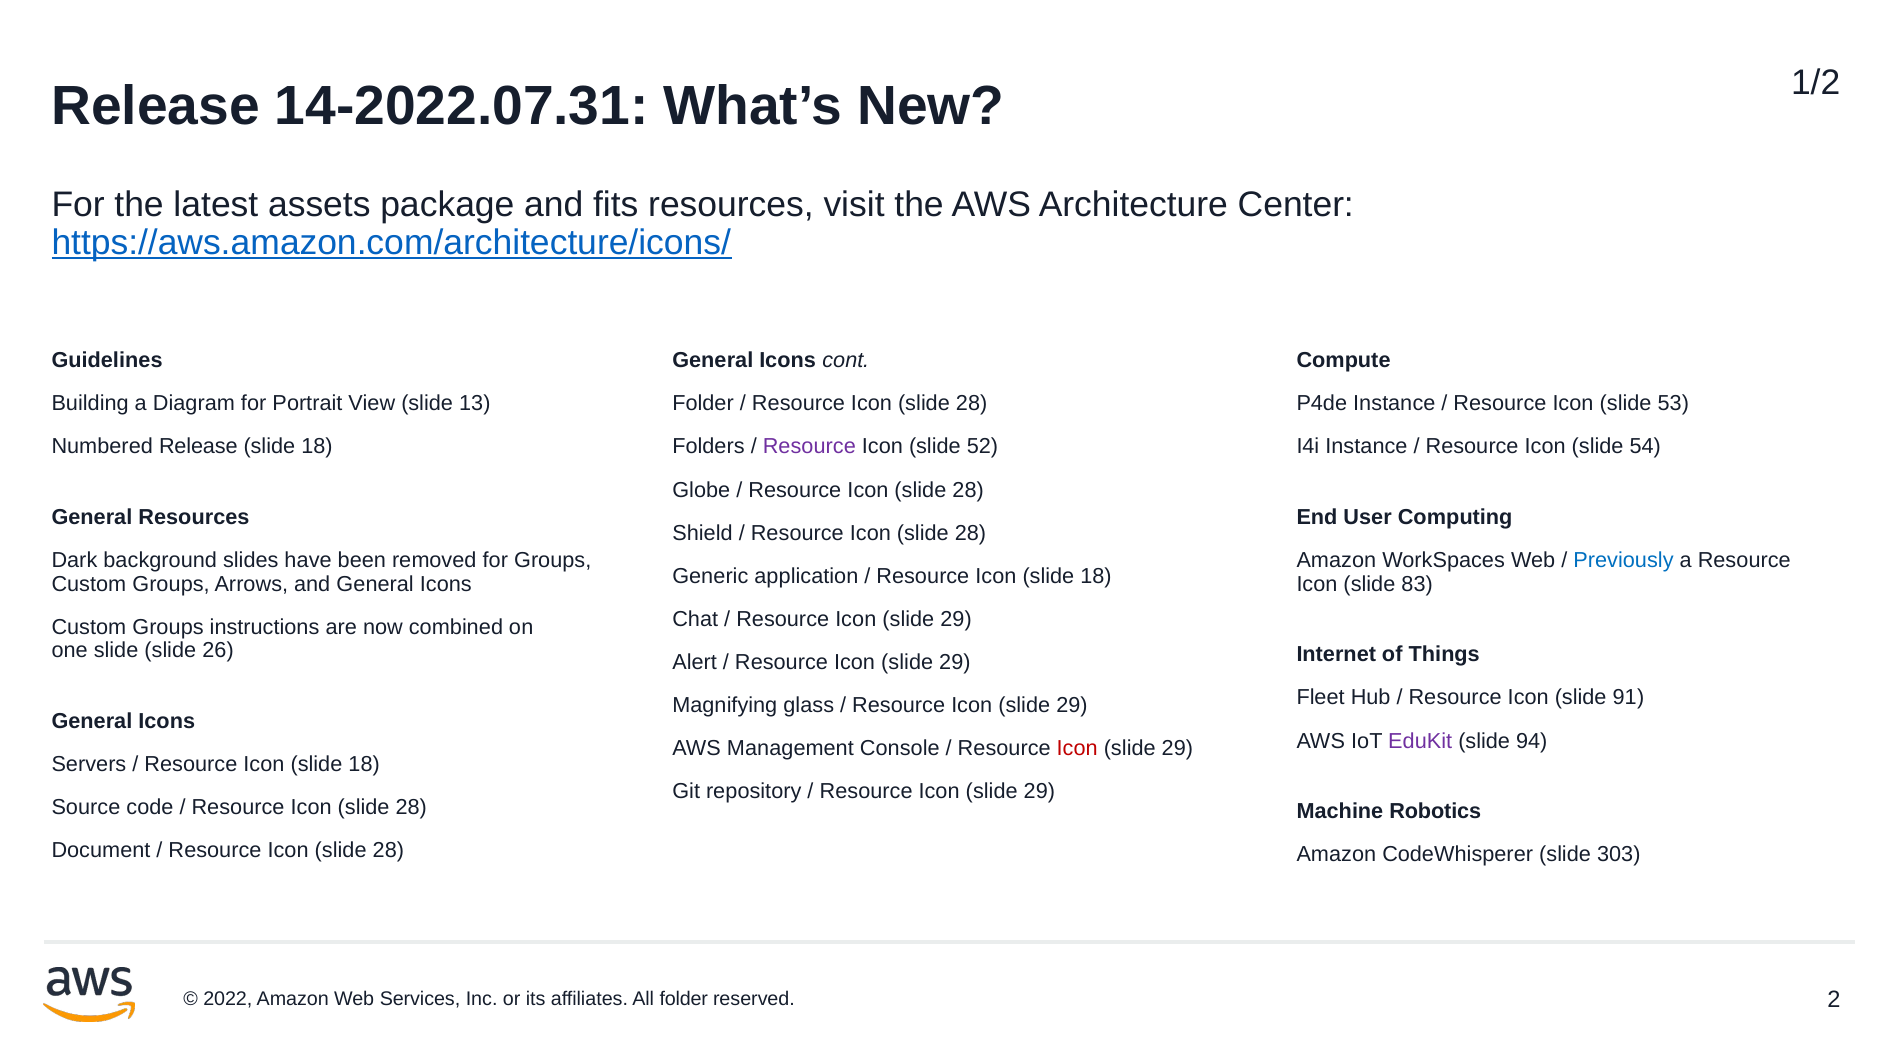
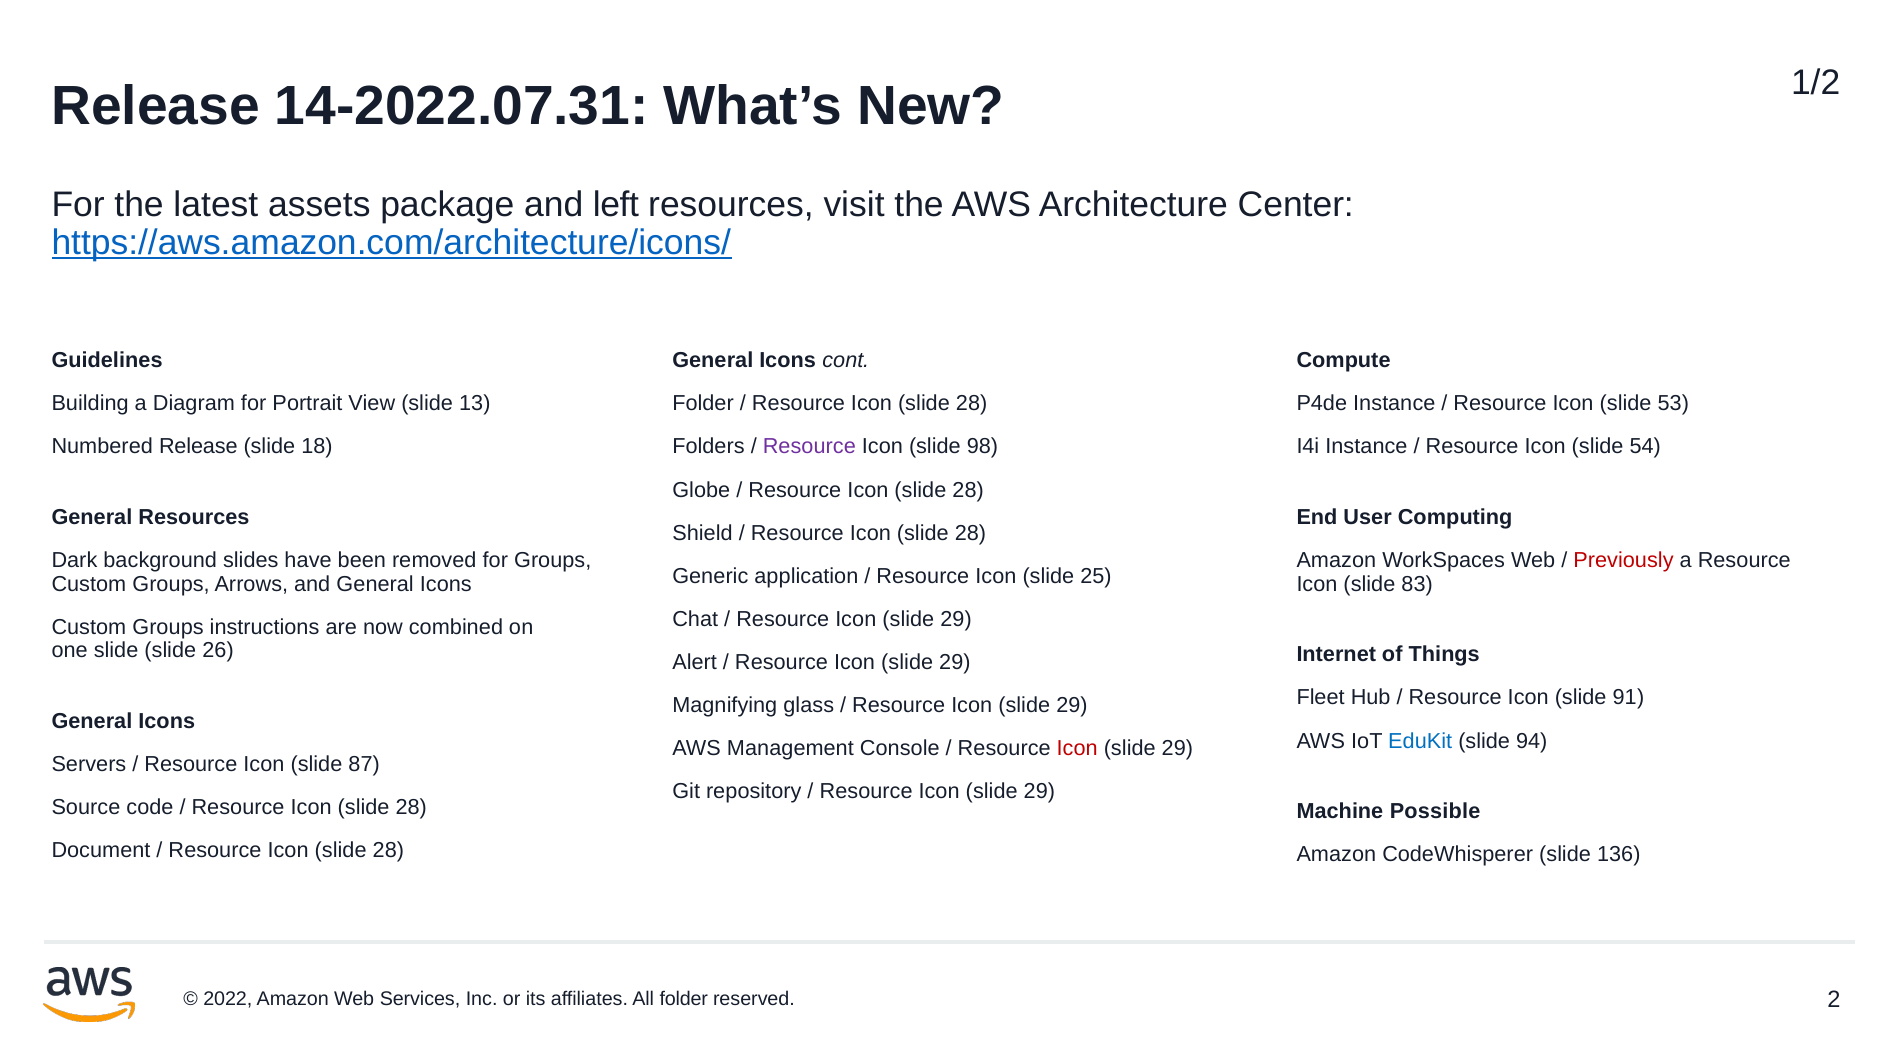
fits: fits -> left (616, 204)
52: 52 -> 98 (983, 447)
Previously colour: blue -> red (1623, 561)
18: 18 -> 25 (1096, 576)
EduKit colour: purple -> blue (1420, 741)
18: 18 -> 87 (364, 765)
Robotics: Robotics -> Possible (1435, 812)
303: 303 -> 136 (1619, 855)
